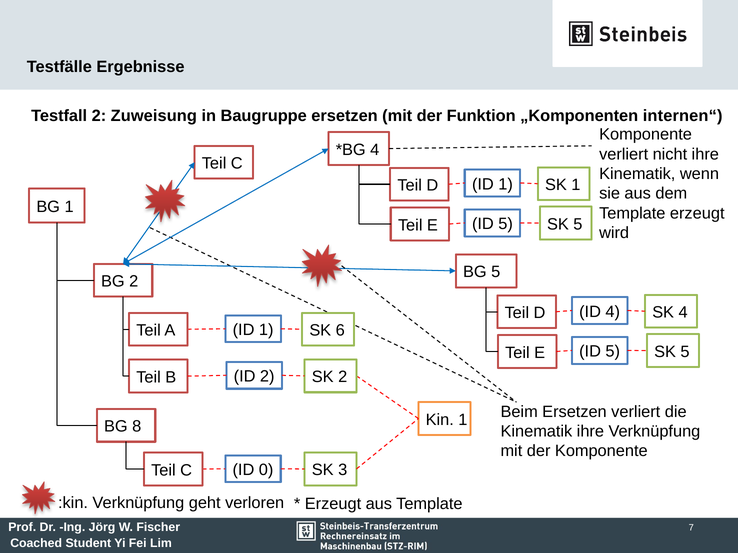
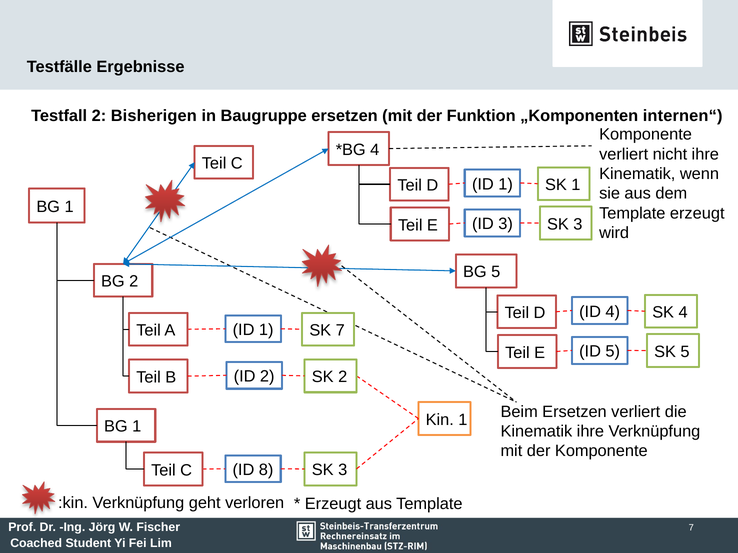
Zuweisung: Zuweisung -> Bisherigen (154, 116)
5: 5 -> 3 (506, 224)
5: 5 -> 3 (578, 224)
SK 6: 6 -> 7 (340, 331)
8: 8 -> 1 (137, 427)
0: 0 -> 8 (266, 470)
